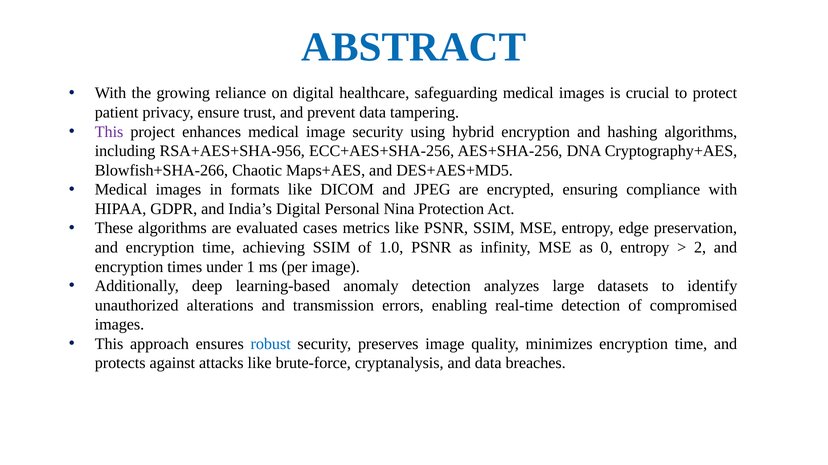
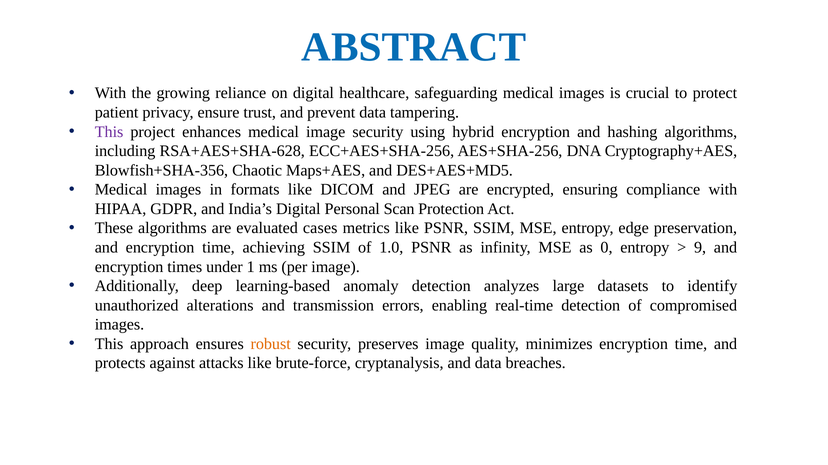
RSA+AES+SHA-956: RSA+AES+SHA-956 -> RSA+AES+SHA-628 (232, 151)
Blowfish+SHA-266: Blowfish+SHA-266 -> Blowfish+SHA-356 (161, 171)
Nina: Nina -> Scan (399, 209)
2: 2 -> 9 (700, 248)
robust colour: blue -> orange (271, 344)
